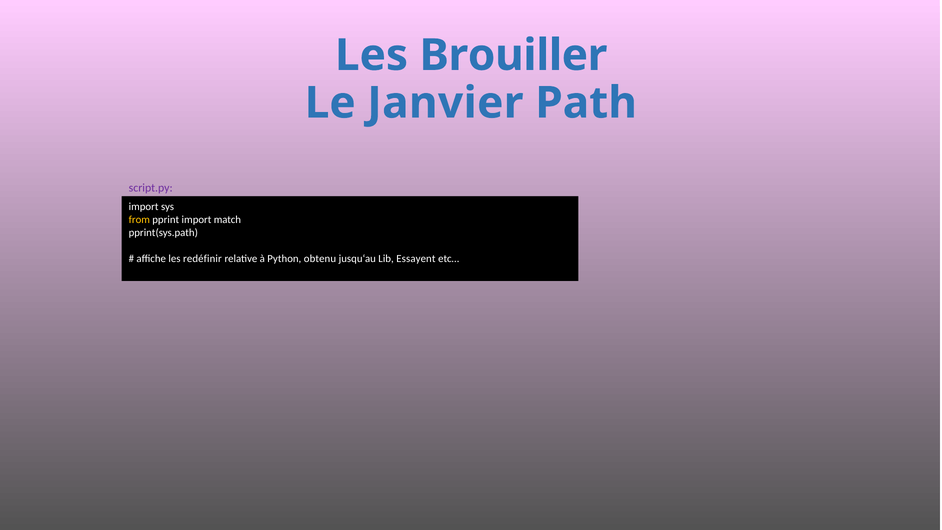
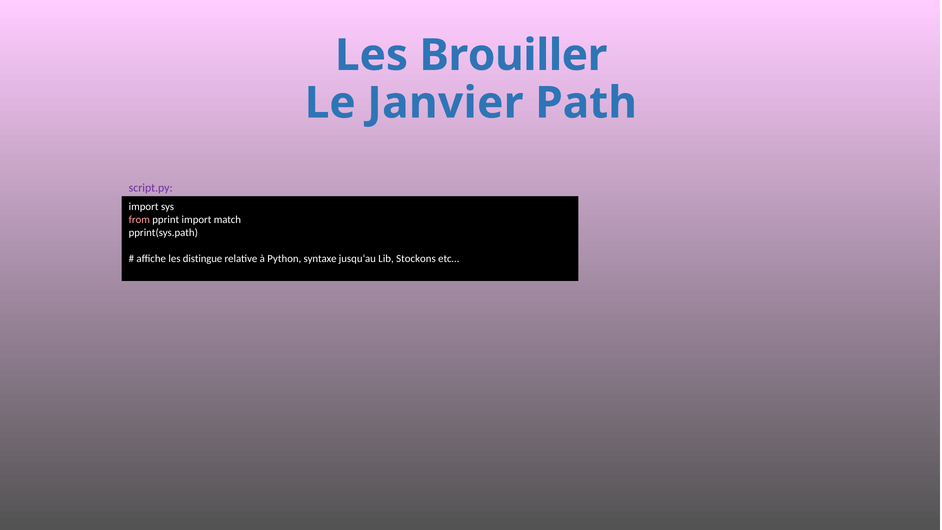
from colour: yellow -> pink (139, 220)
redéfinir: redéfinir -> distingue (203, 259)
obtenu: obtenu -> syntaxe (320, 259)
Essayent: Essayent -> Stockons (416, 259)
